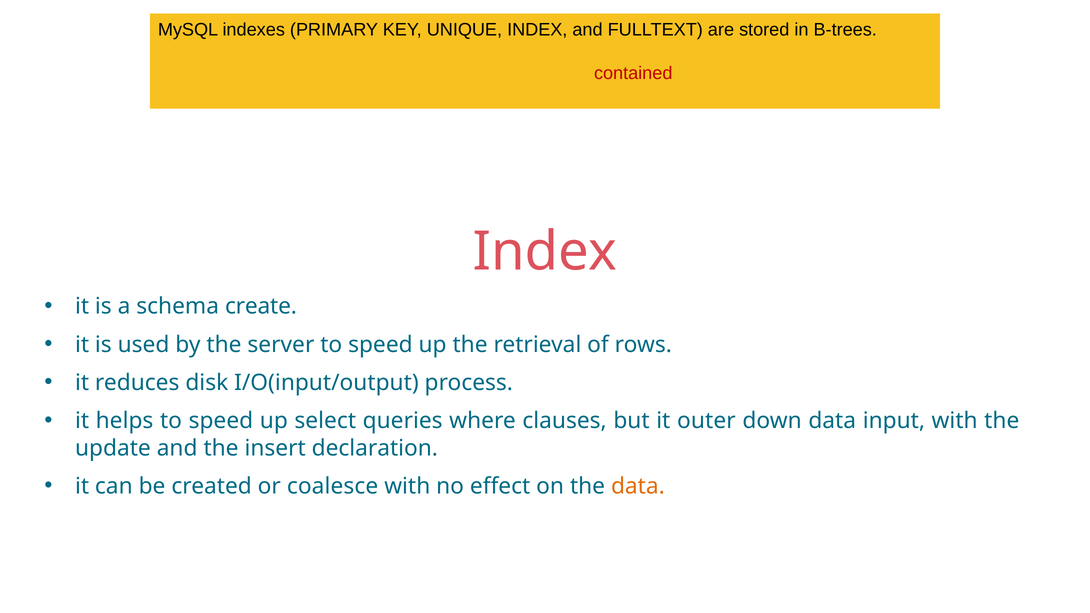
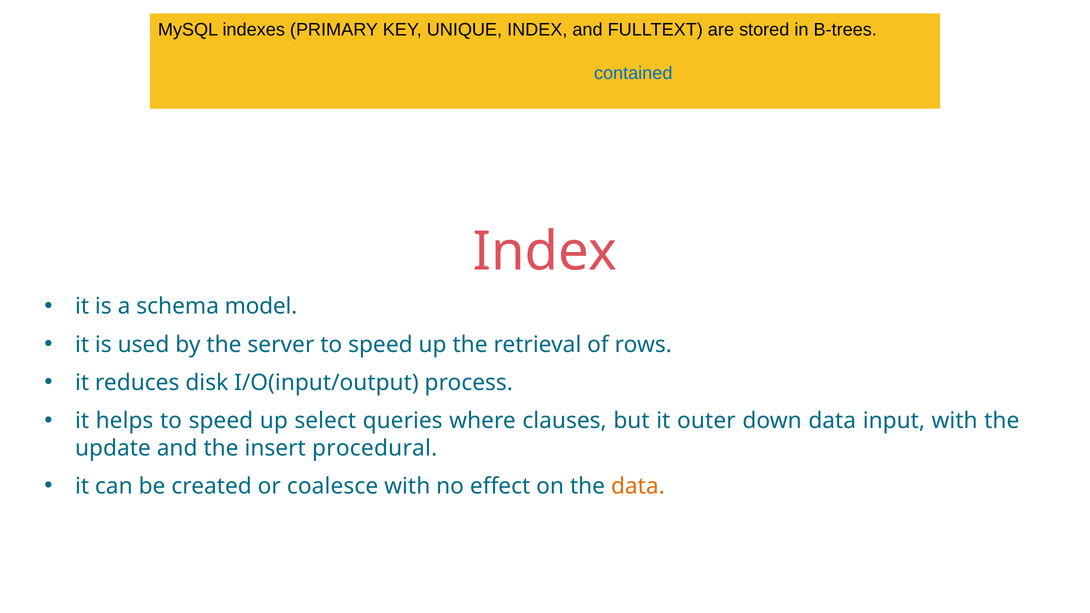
contained colour: red -> blue (633, 73)
create: create -> model (261, 306)
declaration: declaration -> procedural (375, 448)
